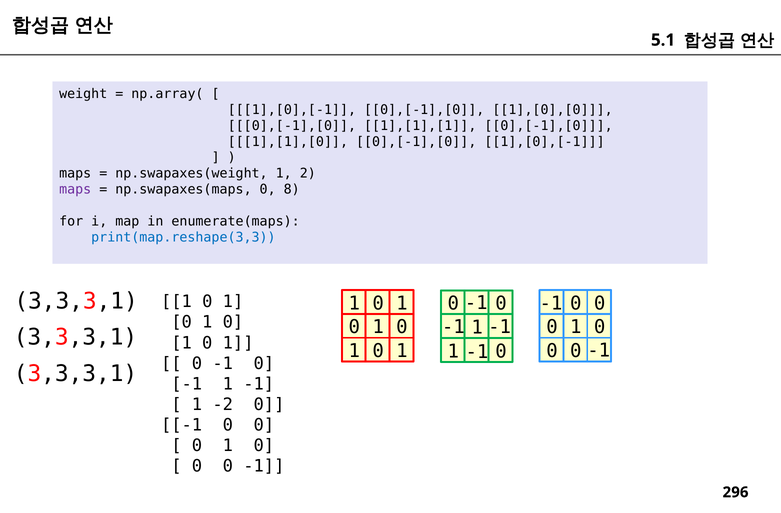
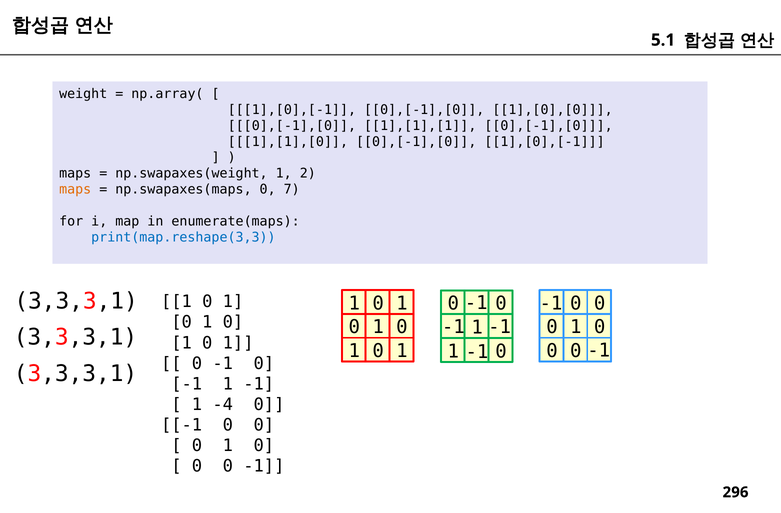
maps colour: purple -> orange (75, 190)
8: 8 -> 7 (292, 190)
-2: -2 -> -4 (223, 404)
